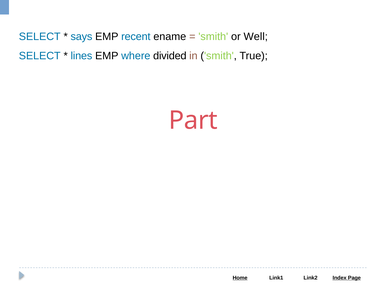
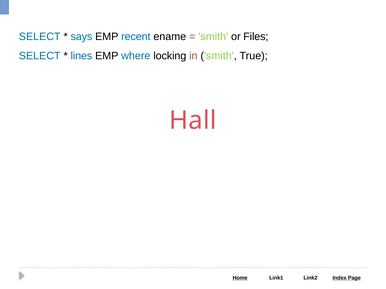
Well: Well -> Files (256, 37)
divided: divided -> locking (170, 56)
Part: Part -> Hall (193, 121)
